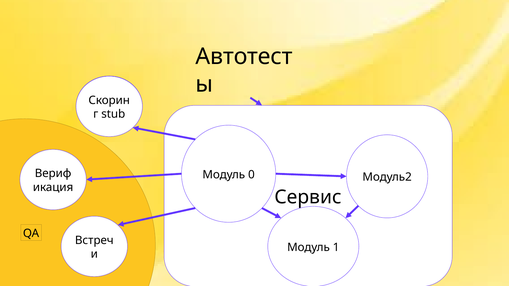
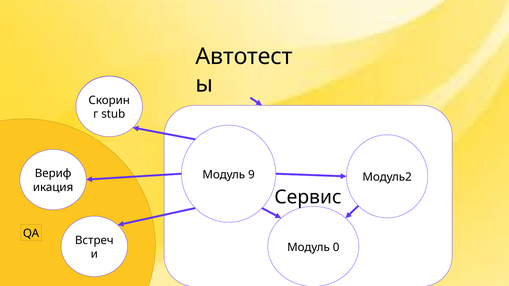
0: 0 -> 9 (251, 175)
1: 1 -> 0 (336, 247)
